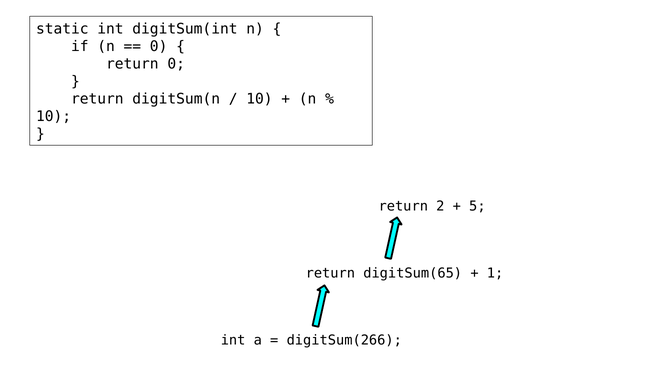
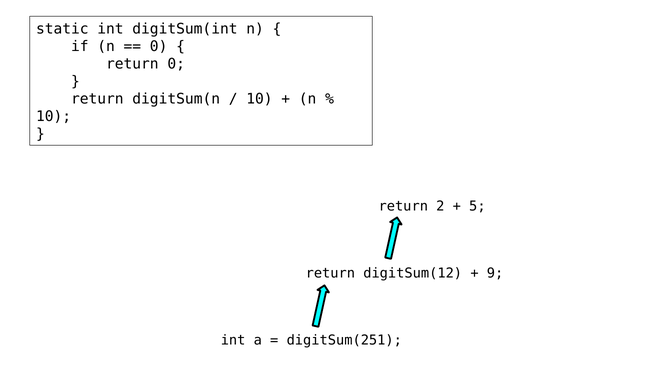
digitSum(65: digitSum(65 -> digitSum(12 (413, 274)
1: 1 -> 9 (495, 274)
digitSum(266: digitSum(266 -> digitSum(251 (344, 341)
